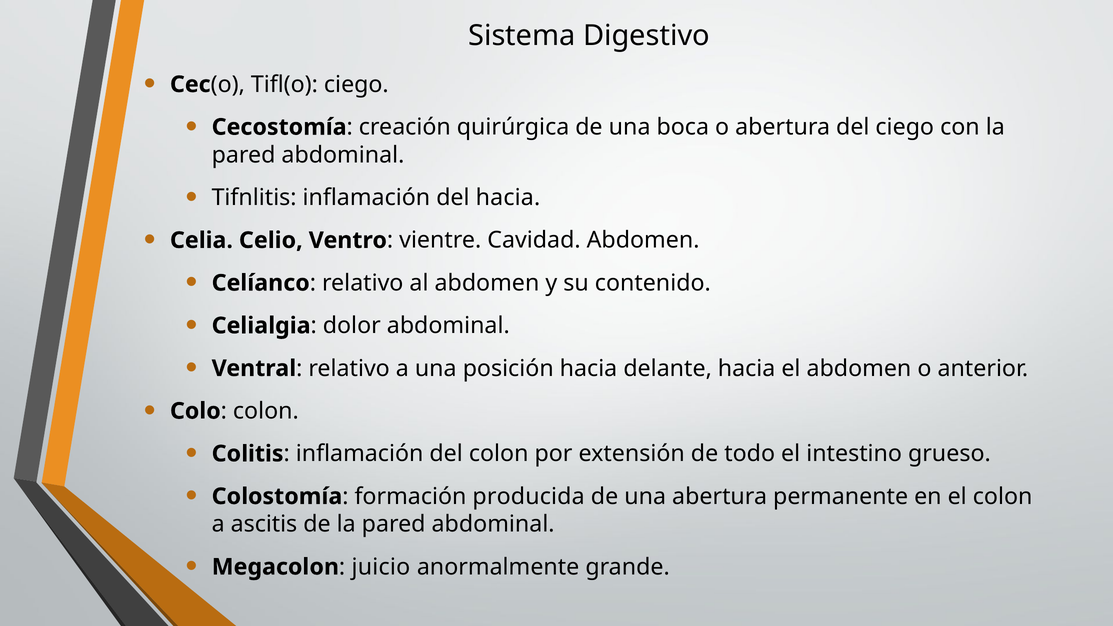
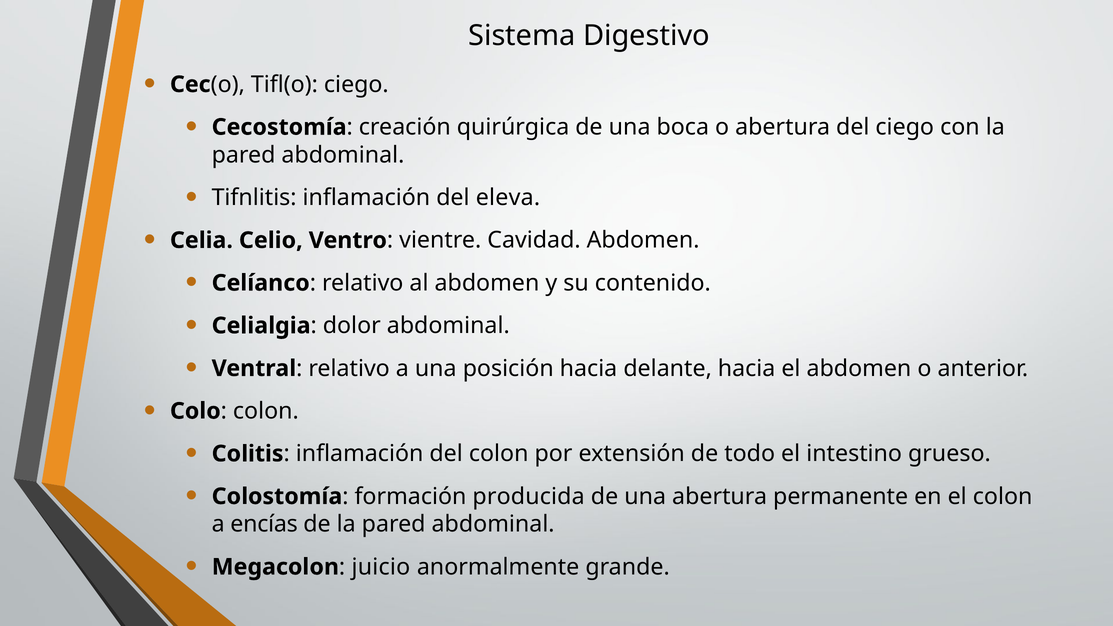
del hacia: hacia -> eleva (508, 198)
ascitis: ascitis -> encías (264, 524)
